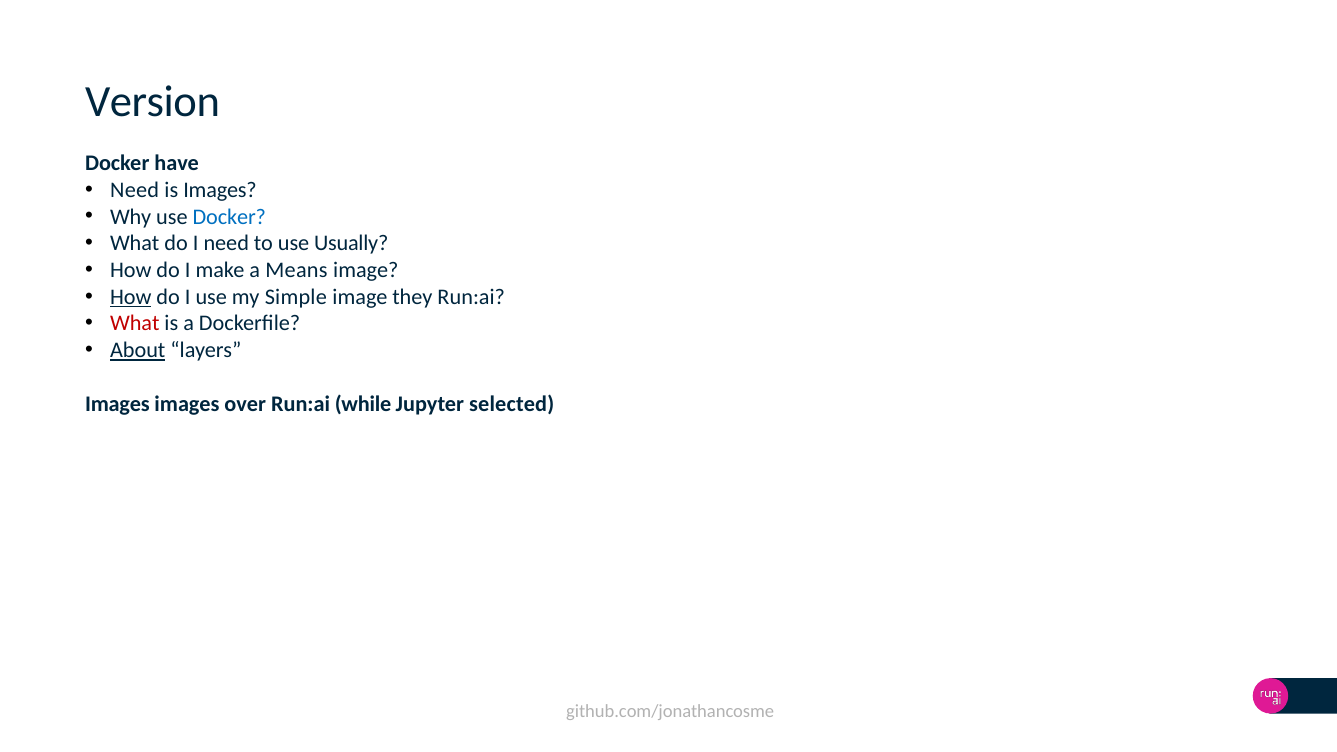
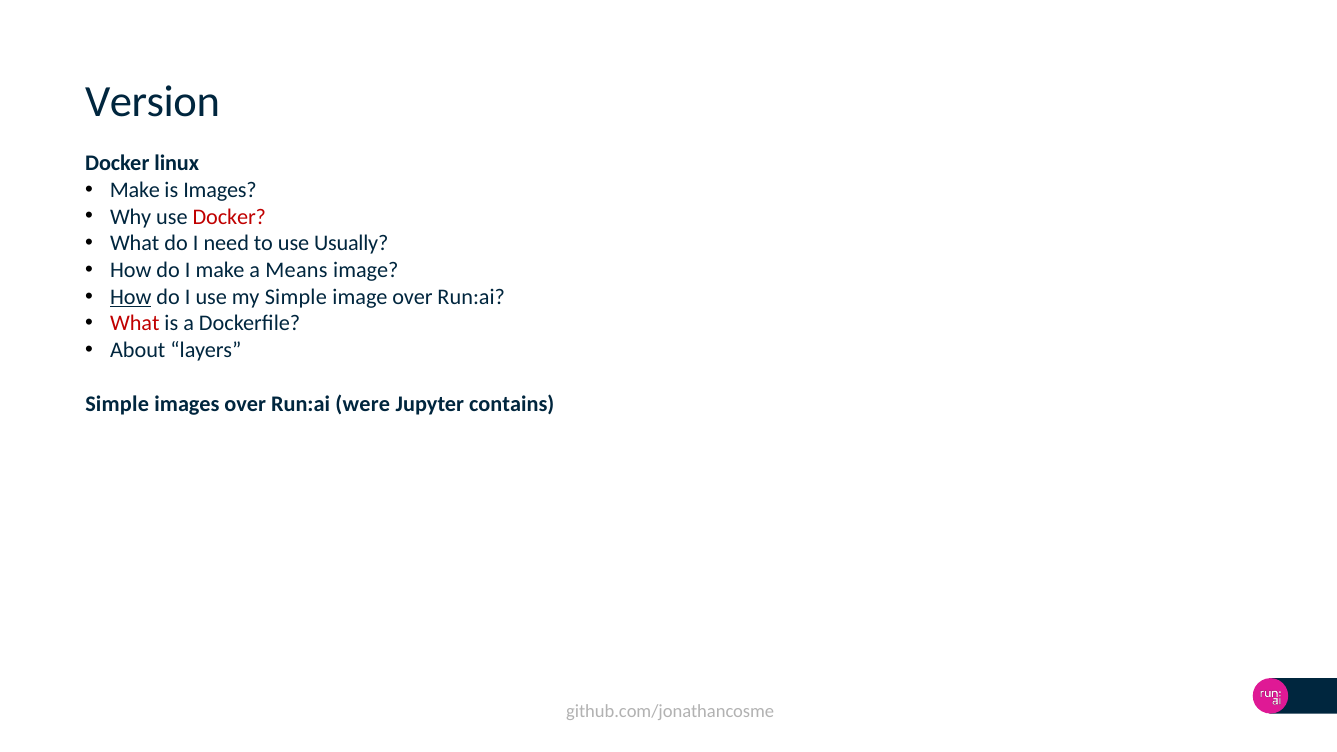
have: have -> linux (177, 163)
Need: Need -> Make (135, 190)
Docker colour: blue -> red (229, 217)
image they: they -> over (412, 297)
About underline: present -> none (138, 350)
Images: Images -> Simple (117, 404)
while: while -> were (363, 404)
selected: selected -> contains (512, 404)
